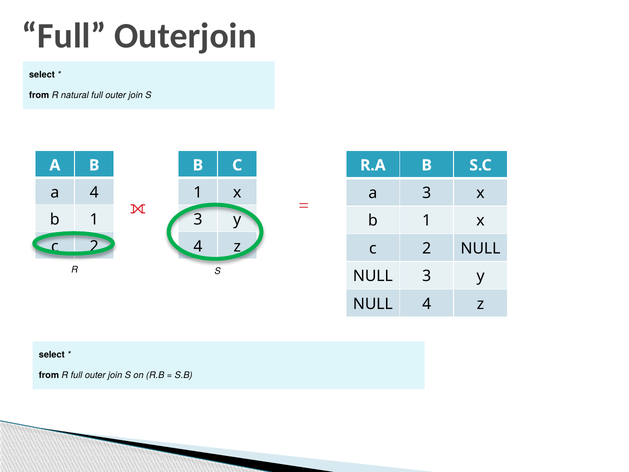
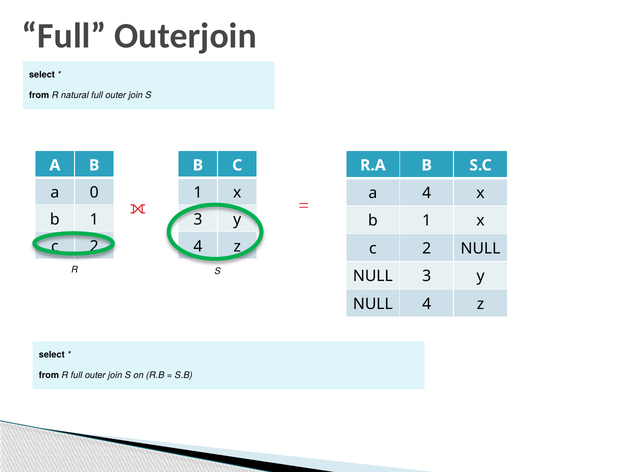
a 4: 4 -> 0 (94, 192)
a 3: 3 -> 4 (427, 193)
